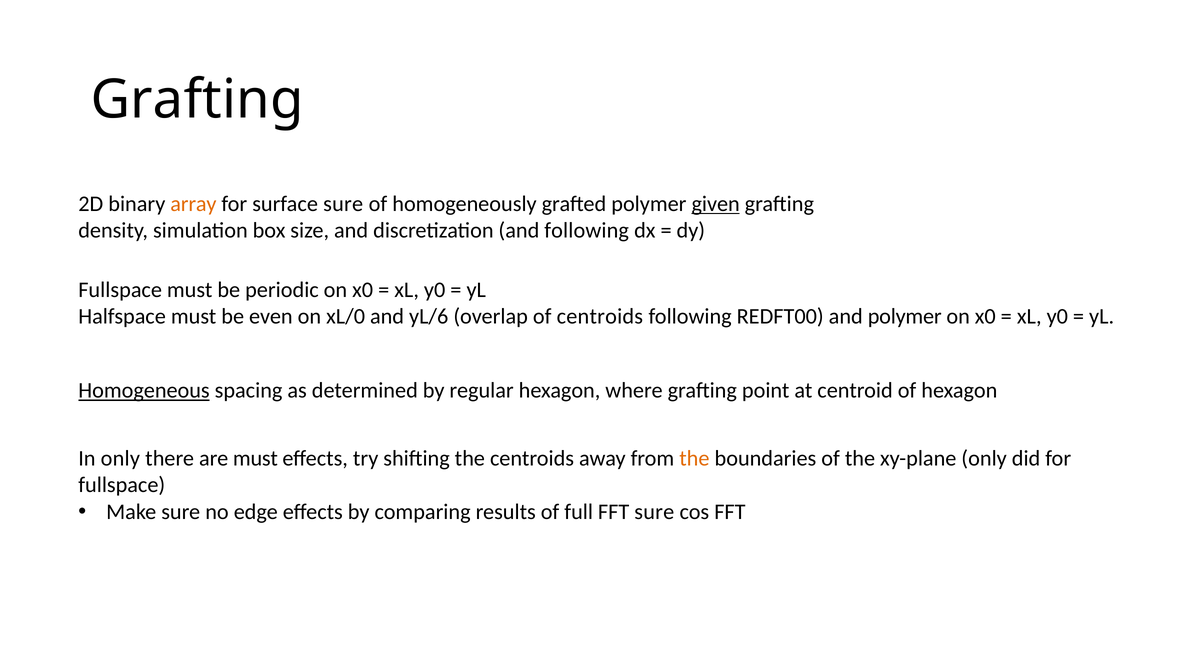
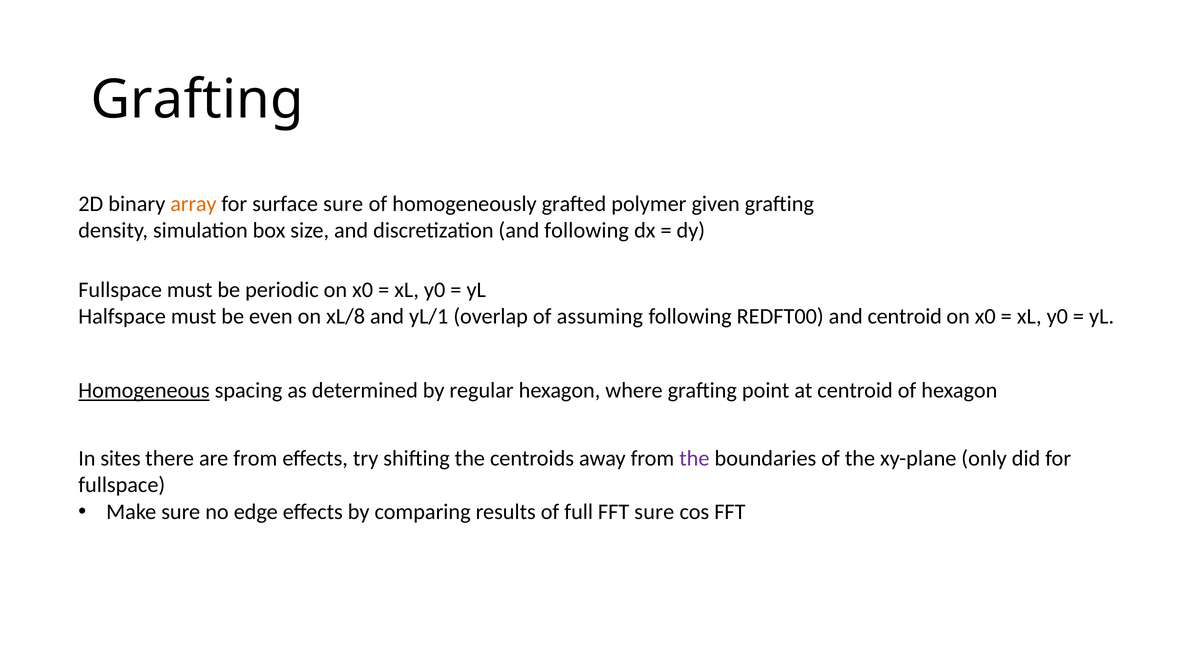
given underline: present -> none (716, 204)
xL/0: xL/0 -> xL/8 (346, 317)
yL/6: yL/6 -> yL/1 (429, 317)
of centroids: centroids -> assuming (600, 317)
and polymer: polymer -> centroid (905, 317)
In only: only -> sites (121, 459)
are must: must -> from (255, 459)
the colour: orange -> purple (694, 459)
